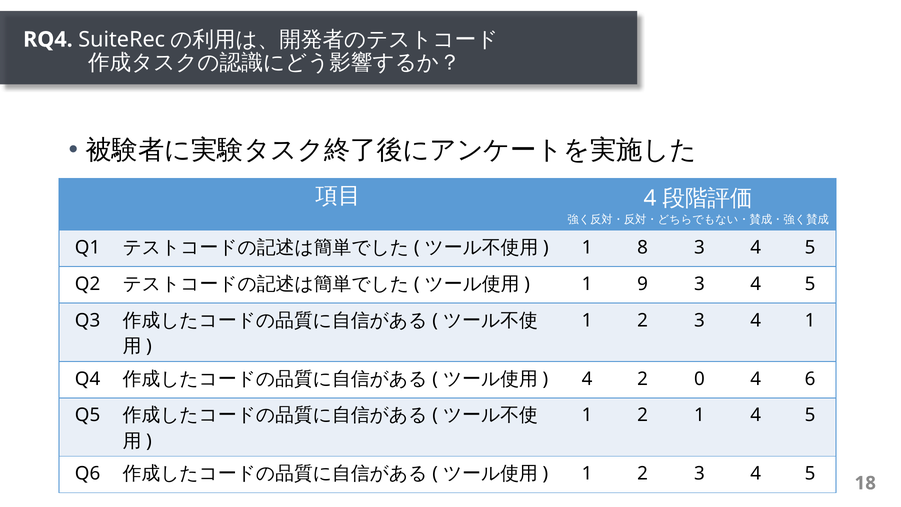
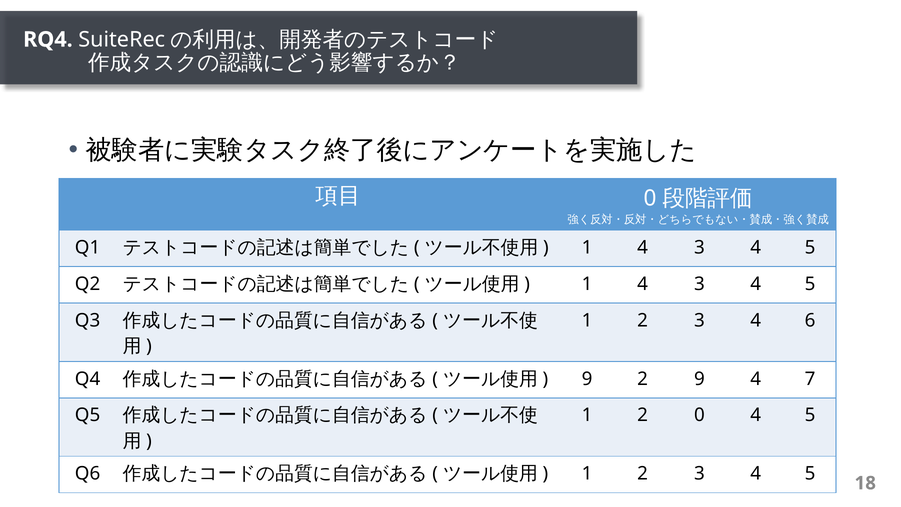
4: 4 -> 0 (650, 198)
8: 8 -> 4 (643, 247)
9: 9 -> 4 (643, 284)
4 1: 1 -> 6 (810, 320)
4: 4 -> 9 (587, 379)
2 0: 0 -> 9 (699, 379)
6: 6 -> 7 (810, 379)
2 1: 1 -> 0 (699, 415)
